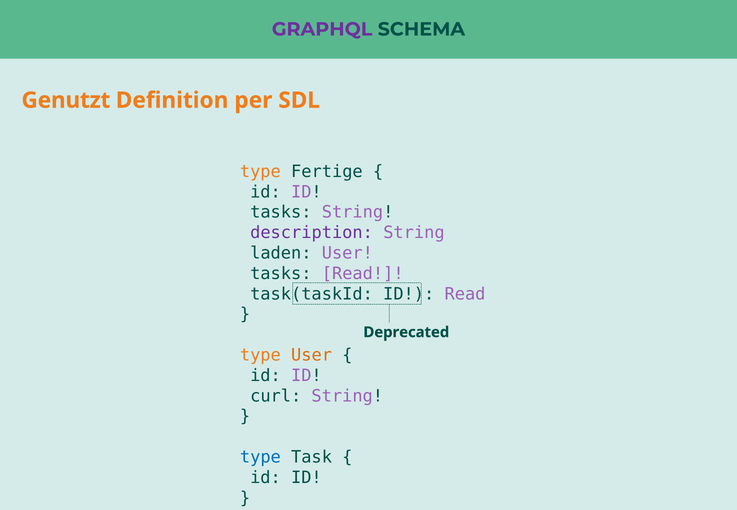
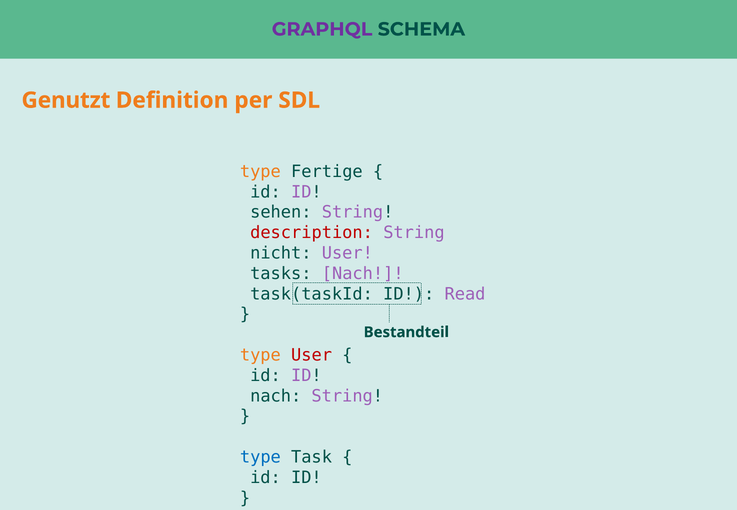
tasks: tasks -> sehen (281, 212)
description colour: purple -> red (312, 233)
laden: laden -> nicht (281, 253)
tasks Read: Read -> Nach (363, 274)
Deprecated: Deprecated -> Bestandteil (406, 332)
User colour: orange -> red (312, 355)
curl: curl -> nach (276, 396)
